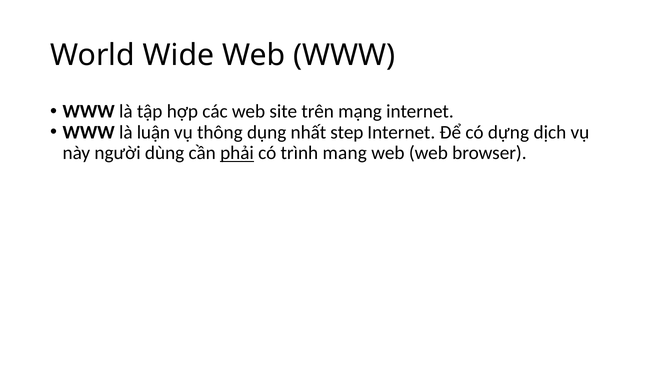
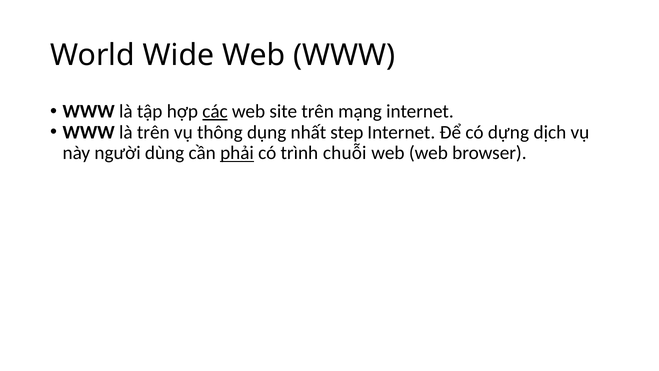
các underline: none -> present (215, 111)
là luận: luận -> trên (153, 132)
mang: mang -> chuỗi (345, 153)
